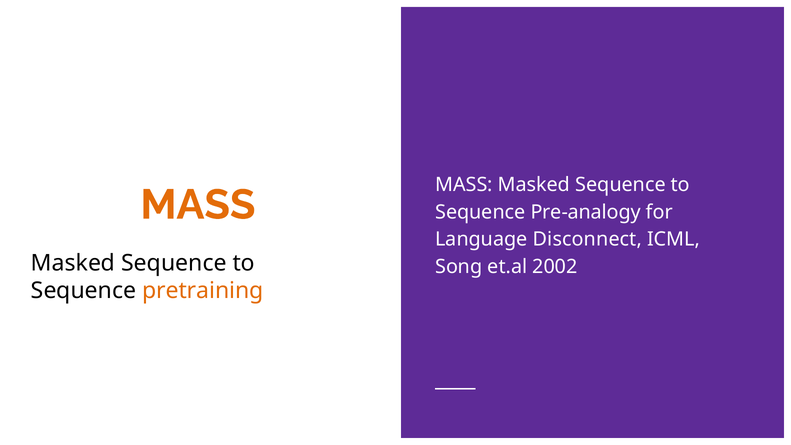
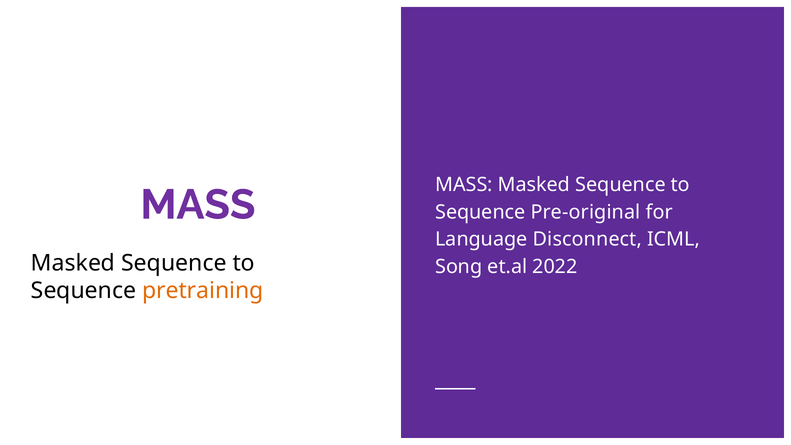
MASS colour: orange -> purple (198, 205)
Pre-analogy: Pre-analogy -> Pre-original (586, 212)
2002: 2002 -> 2022 (555, 267)
